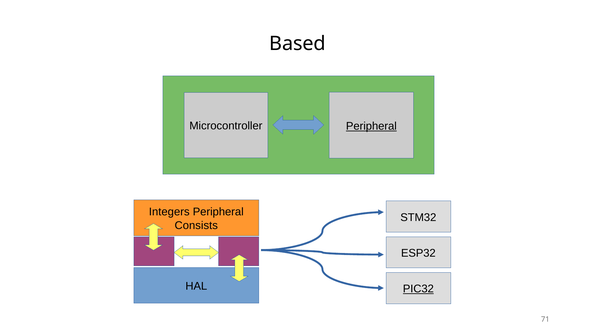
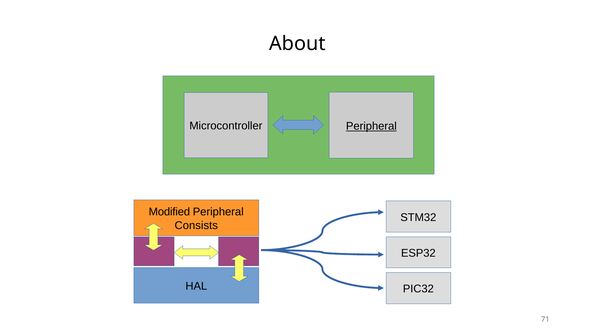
Based: Based -> About (297, 44)
Integers: Integers -> Modified (169, 212)
PIC32 underline: present -> none (418, 289)
